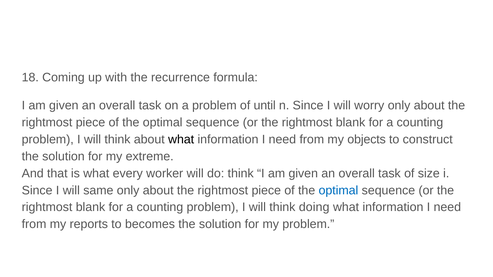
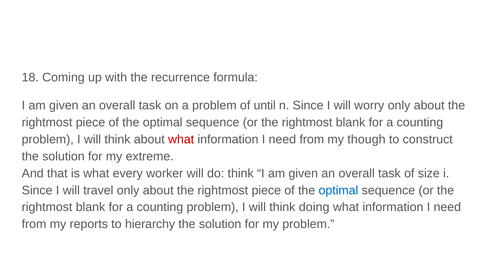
what colour: black -> red (181, 139)
objects: objects -> though (366, 139)
same: same -> travel (98, 190)
becomes: becomes -> hierarchy (150, 224)
